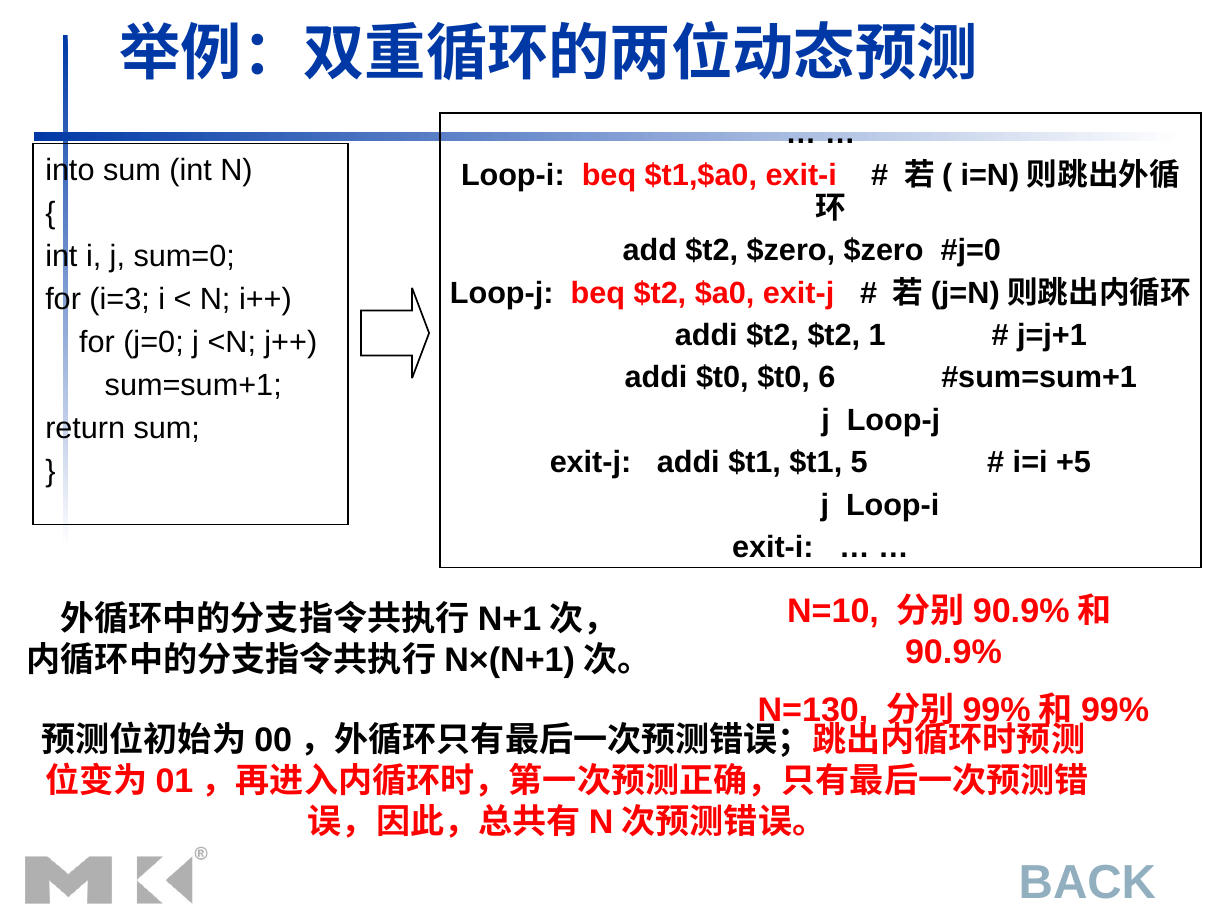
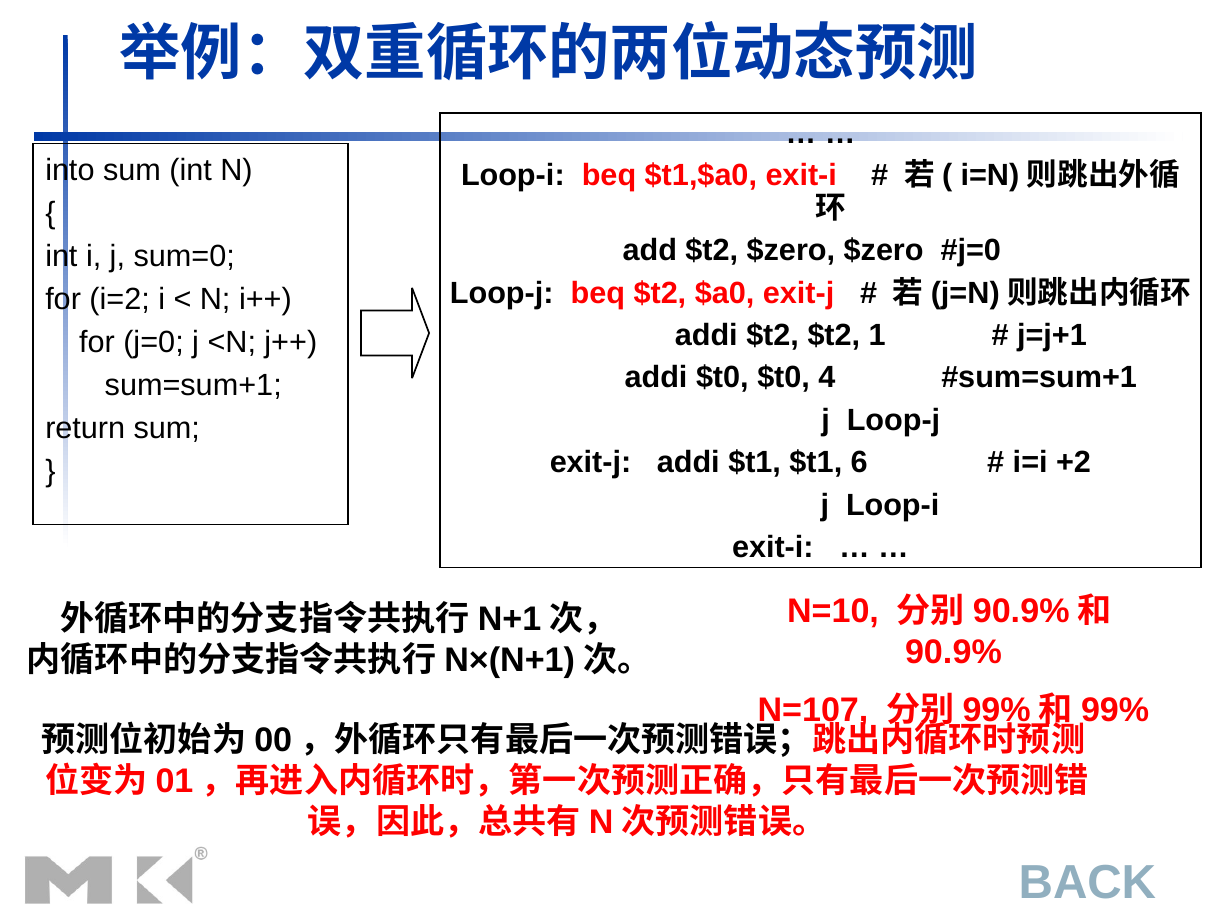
i=3: i=3 -> i=2 (120, 299)
6: 6 -> 4 (827, 378)
5: 5 -> 6 (859, 462)
+5: +5 -> +2 (1074, 462)
N=130: N=130 -> N=107 (813, 710)
